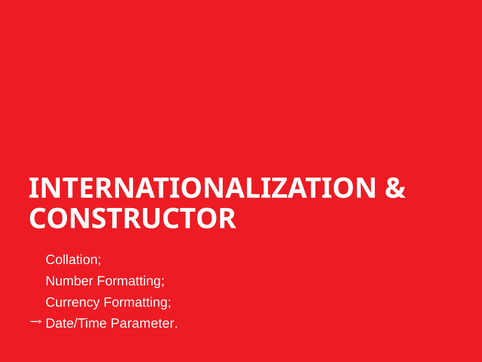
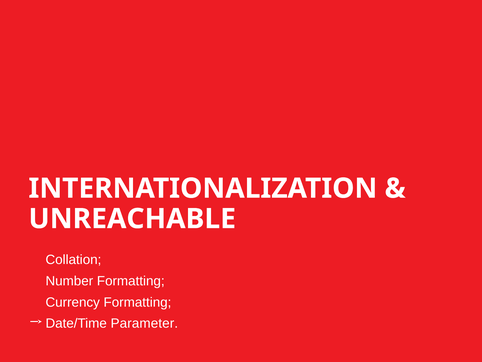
CONSTRUCTOR: CONSTRUCTOR -> UNREACHABLE (132, 219)
